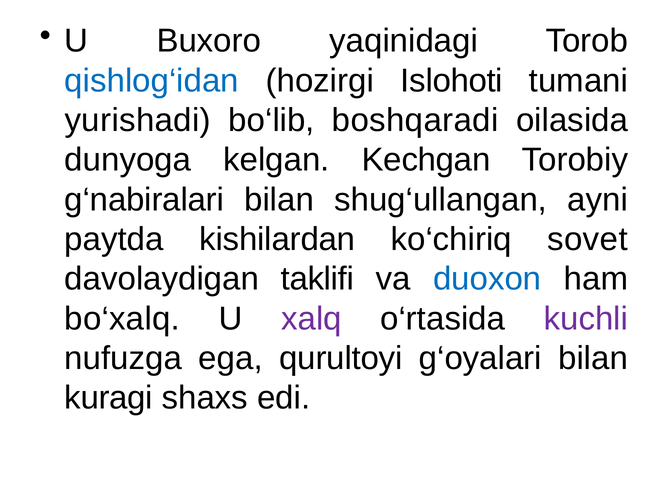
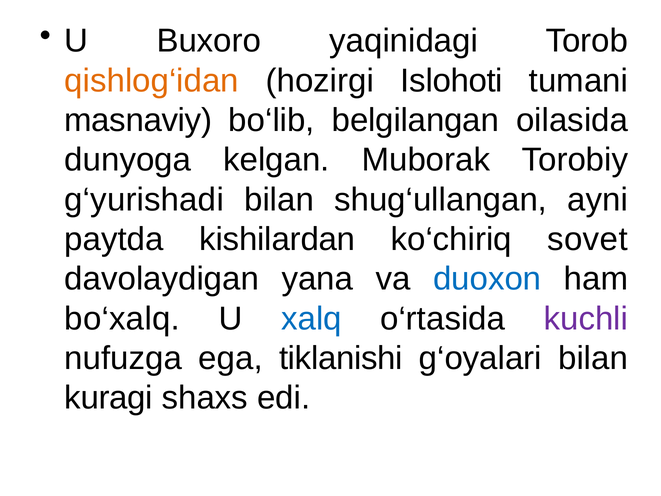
qishlog‘idan colour: blue -> orange (152, 81)
yurishadi: yurishadi -> masnaviy (138, 120)
boshqaradi: boshqaradi -> belgilangan (415, 120)
Kechgan: Kechgan -> Muborak (426, 160)
g‘nabiralari: g‘nabiralari -> g‘yurishadi (144, 200)
taklifi: taklifi -> yana (317, 279)
xalq colour: purple -> blue (311, 319)
qurultoyi: qurultoyi -> tiklanishi (341, 358)
